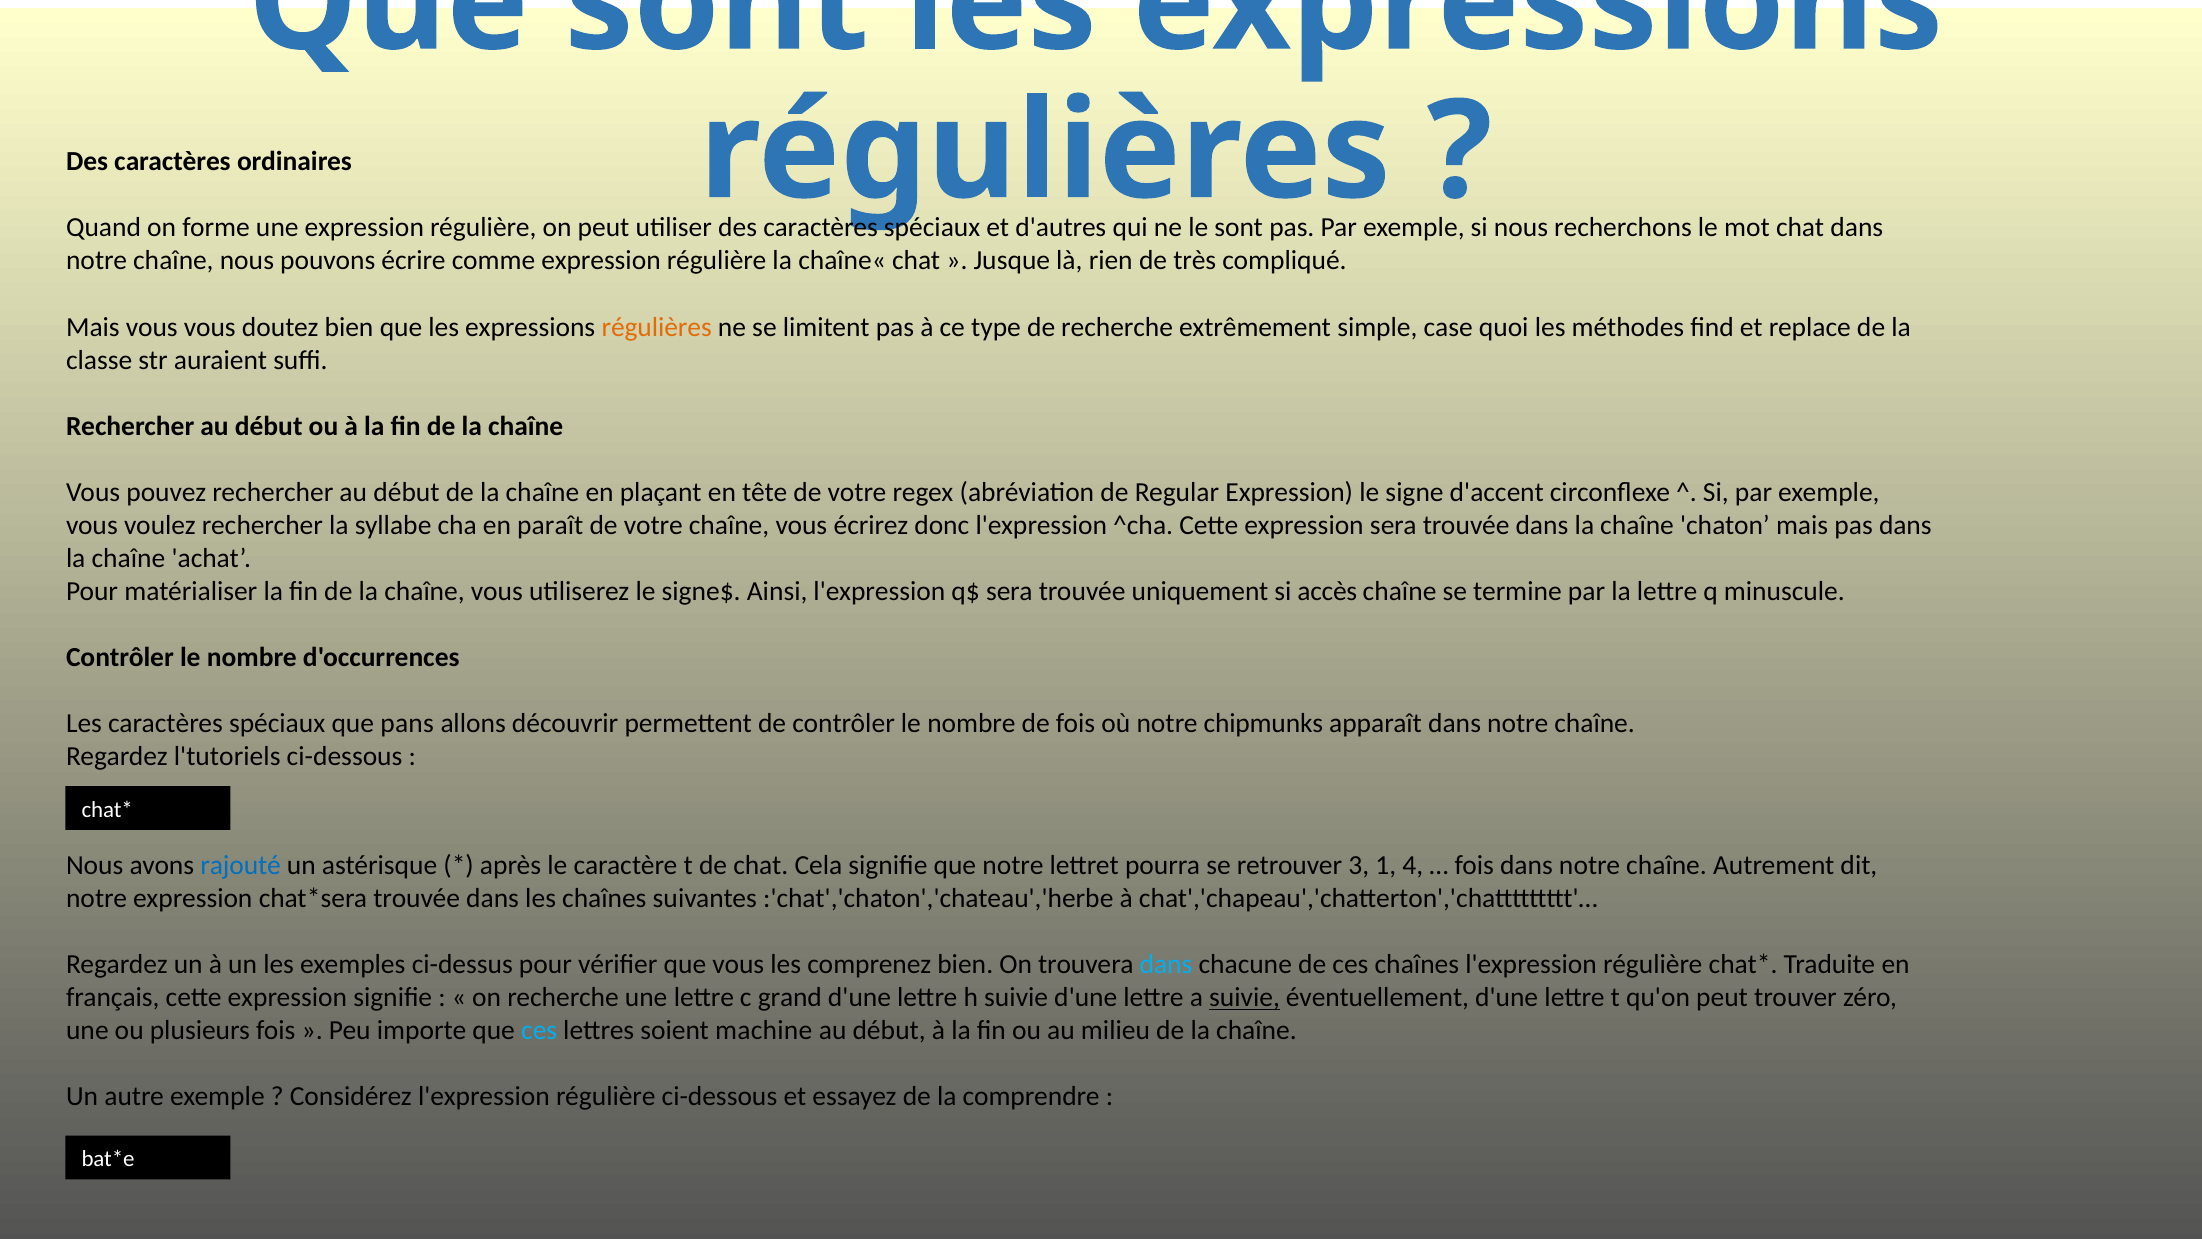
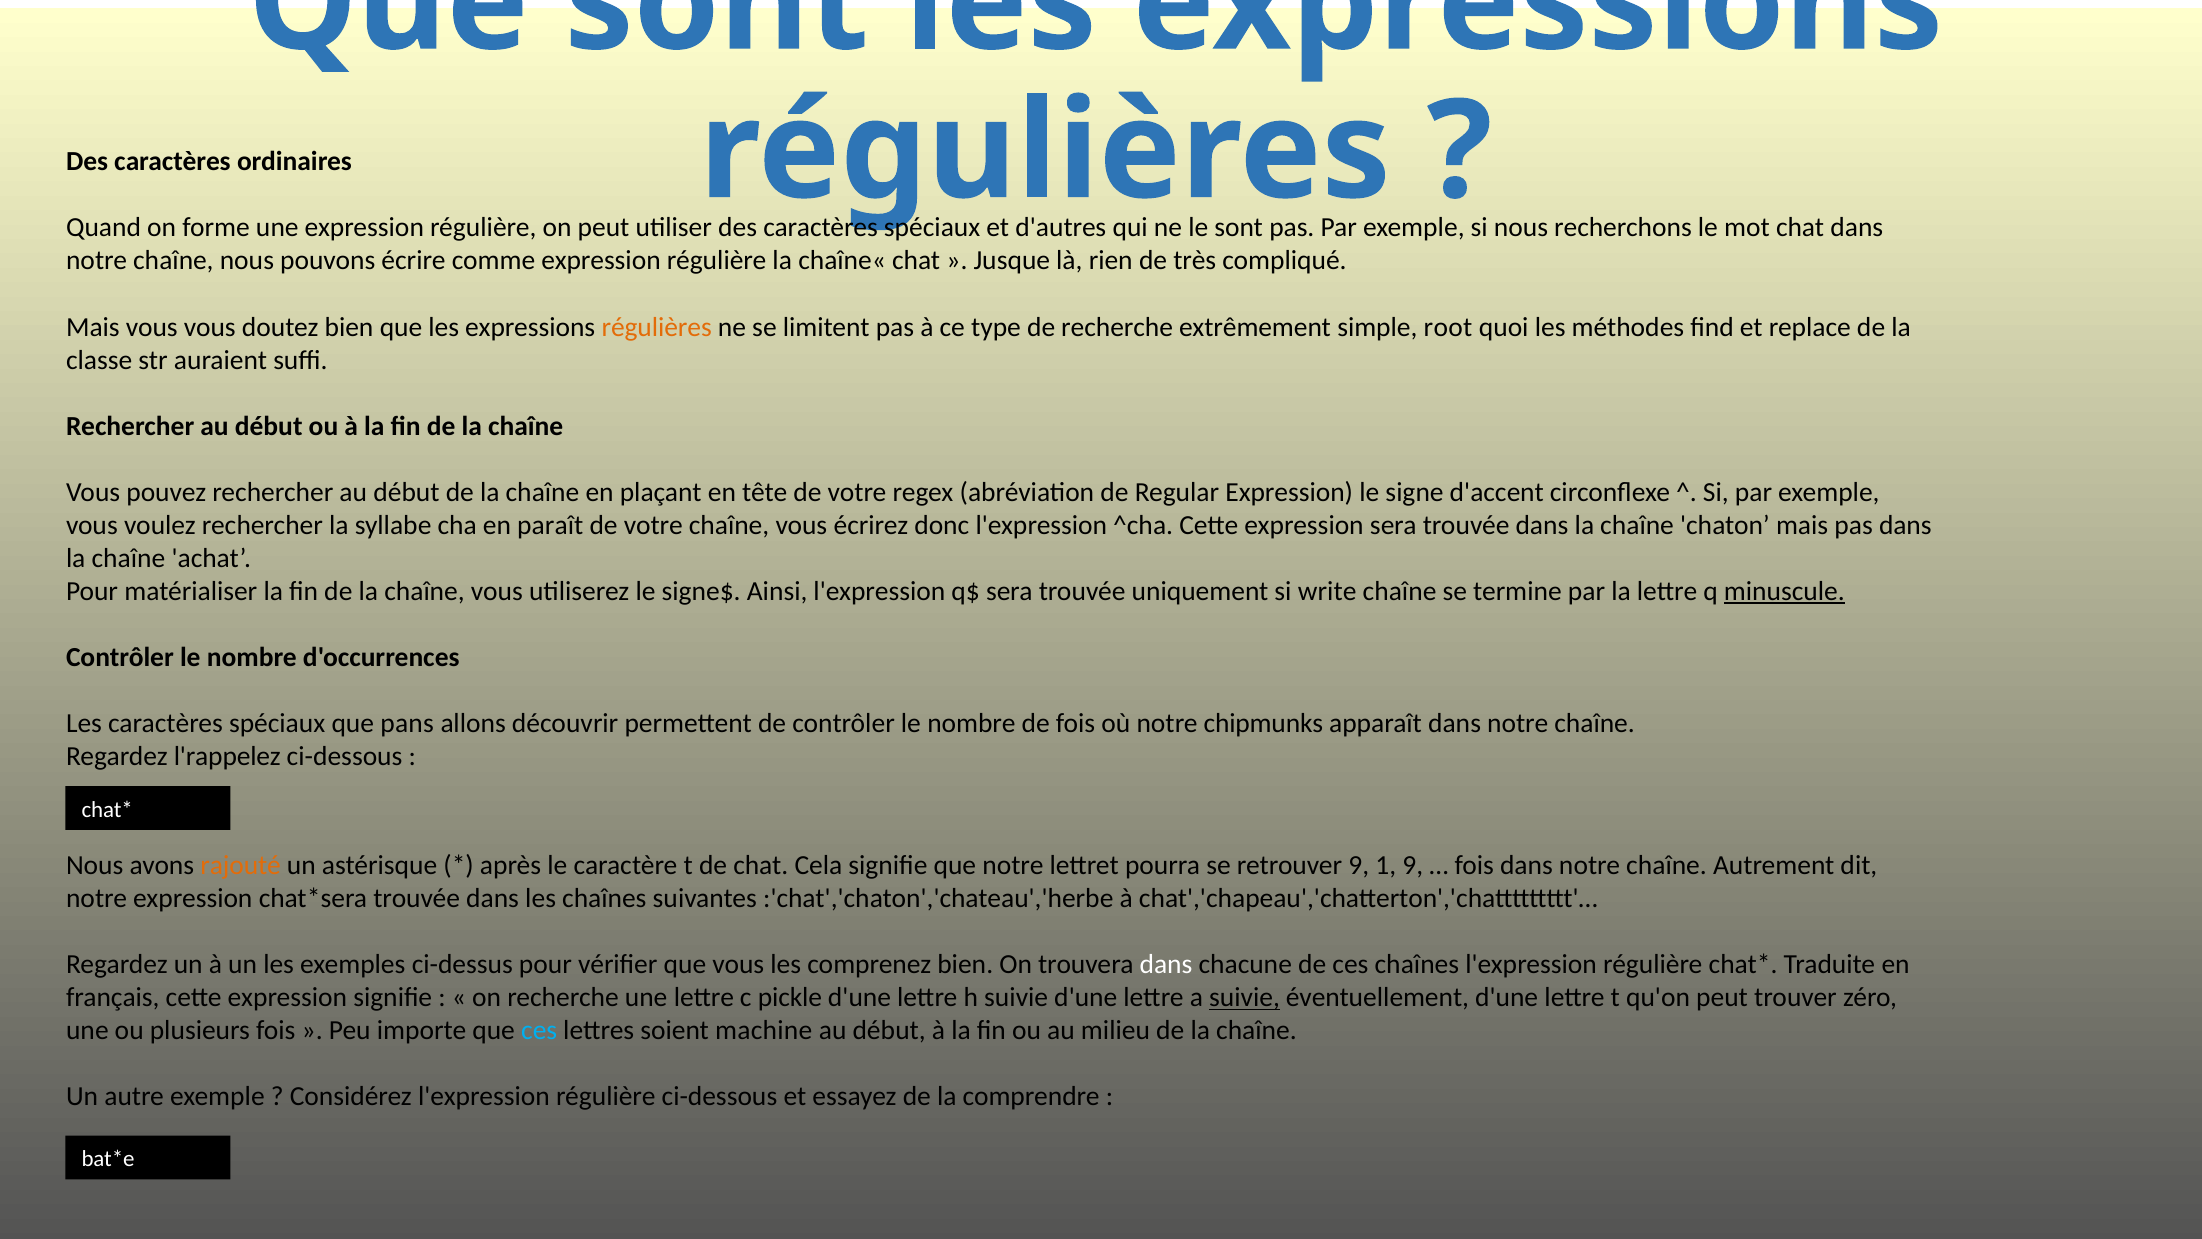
case: case -> root (1448, 327)
accès: accès -> write (1327, 591)
minuscule underline: none -> present (1784, 591)
l'tutoriels: l'tutoriels -> l'rappelez (227, 756)
rajouté colour: blue -> orange (241, 865)
retrouver 3: 3 -> 9 (1359, 865)
1 4: 4 -> 9 (1413, 865)
dans colour: light blue -> white (1166, 964)
grand: grand -> pickle (790, 997)
